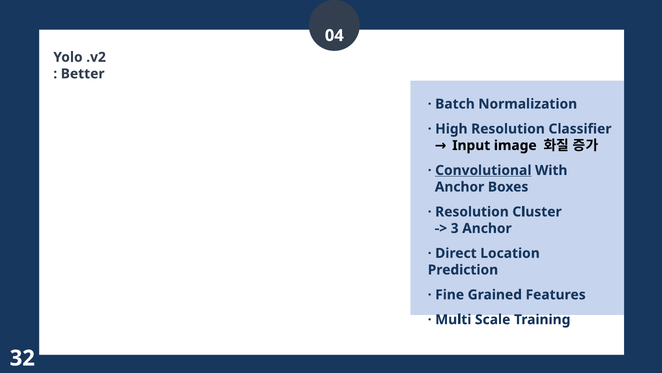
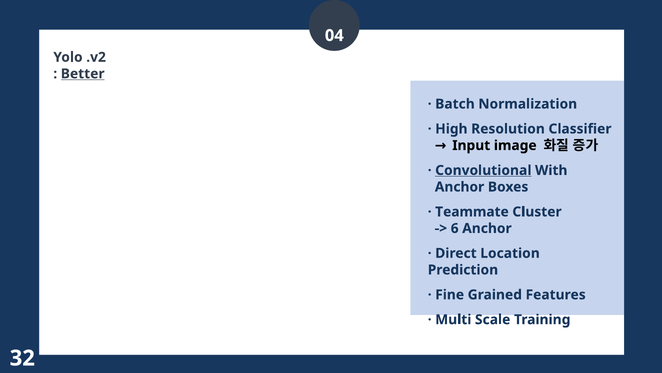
Better underline: none -> present (83, 74)
Resolution: Resolution -> Teammate (472, 211)
3: 3 -> 6 (455, 228)
